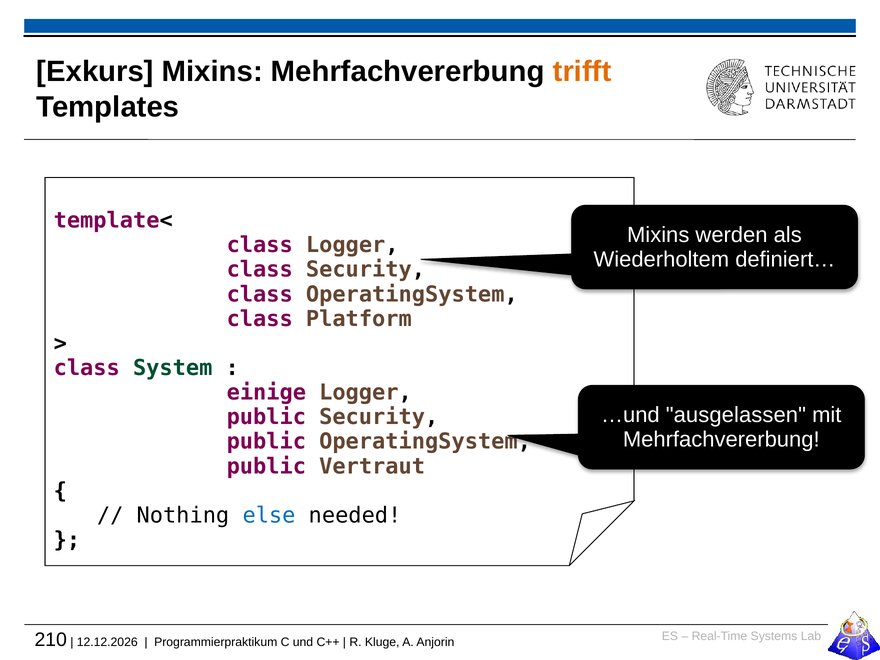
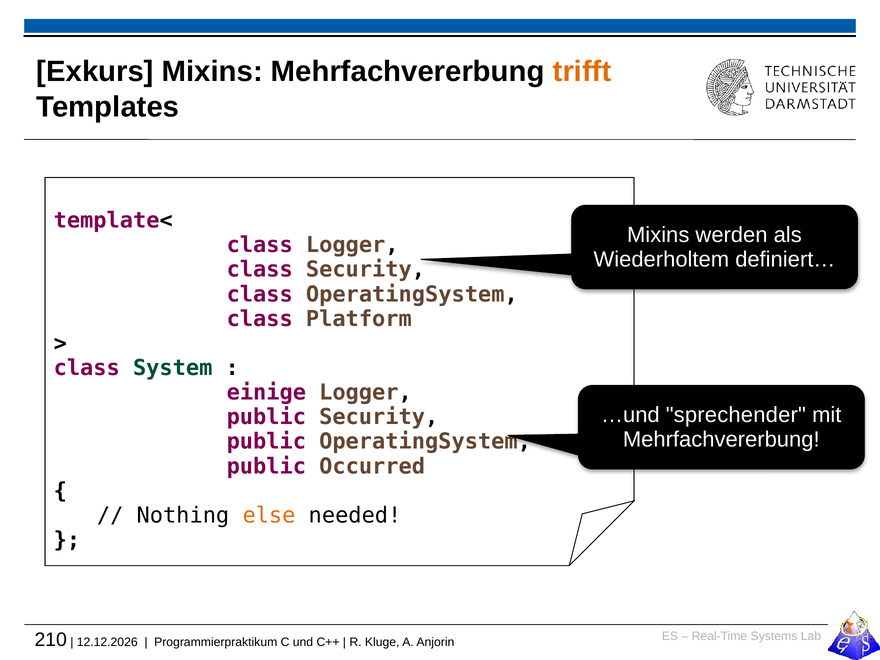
ausgelassen: ausgelassen -> sprechender (736, 415)
Vertraut: Vertraut -> Occurred (372, 466)
else colour: blue -> orange (269, 515)
